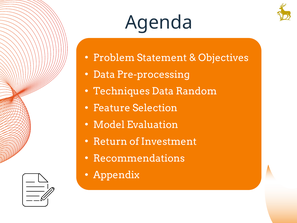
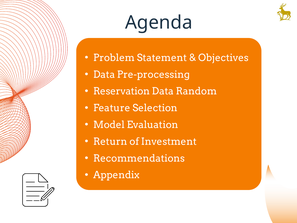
Techniques: Techniques -> Reservation (122, 91)
